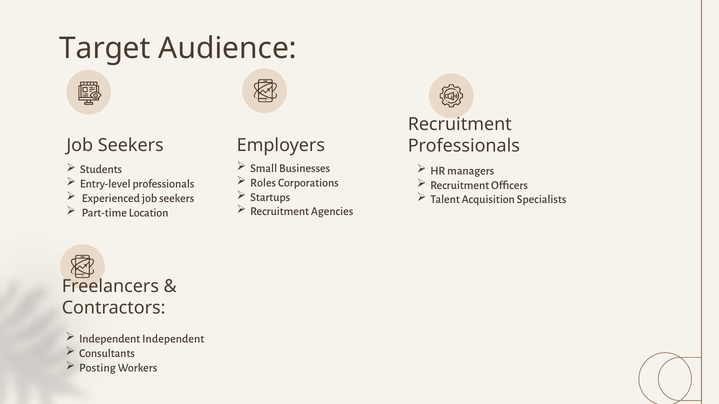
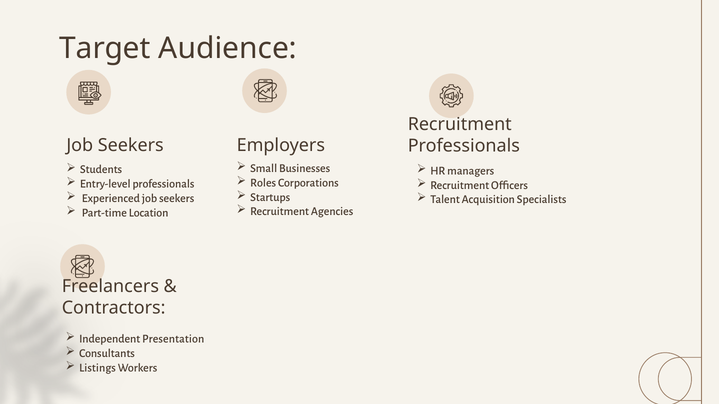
Independent Independent: Independent -> Presentation (173, 339)
Posting: Posting -> Listings (98, 368)
